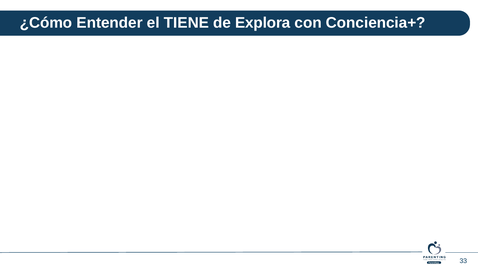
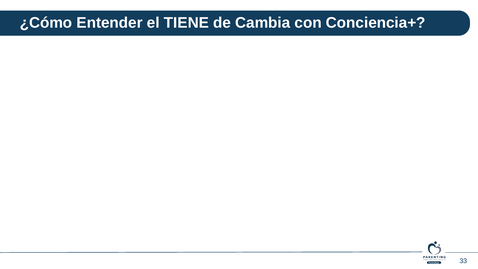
Explora: Explora -> Cambia (263, 23)
